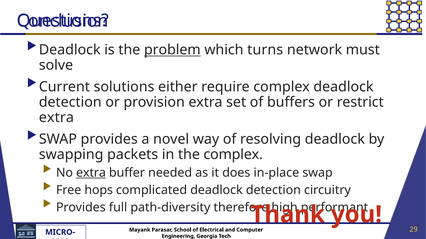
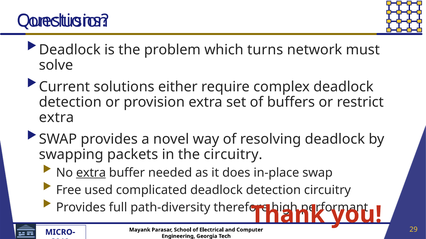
problem underline: present -> none (172, 50)
the complex: complex -> circuitry (233, 155)
hops: hops -> used (99, 190)
